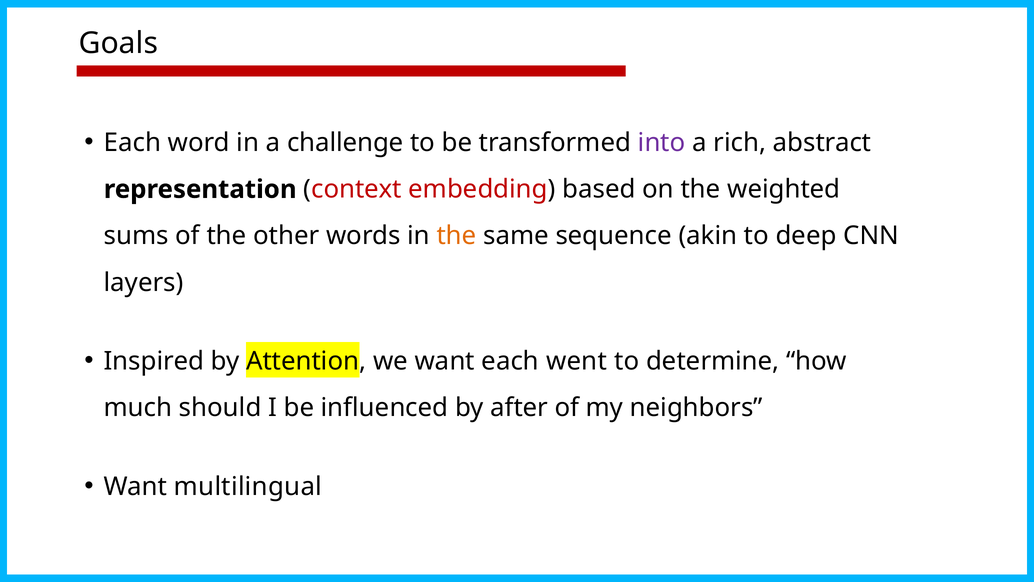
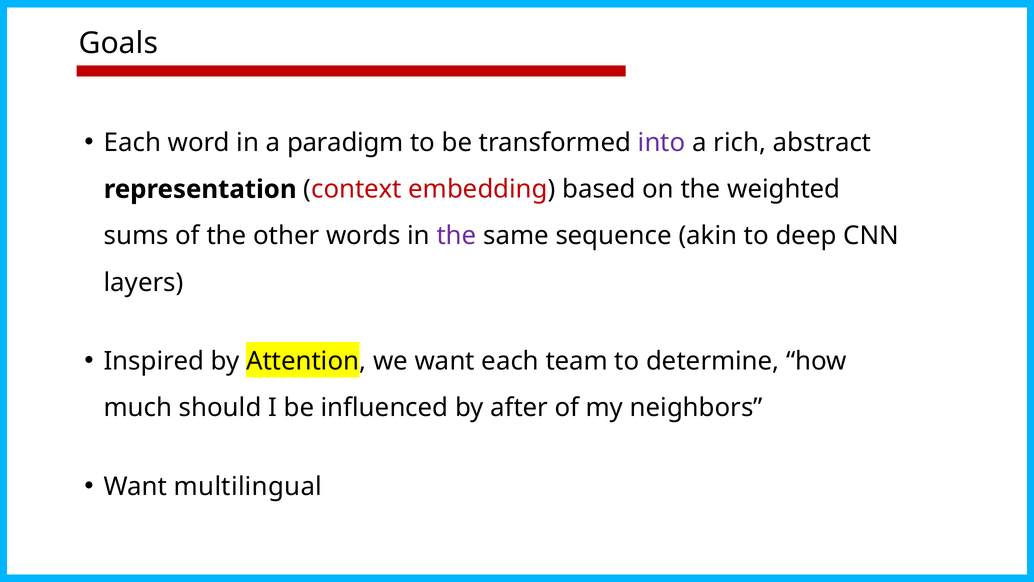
challenge: challenge -> paradigm (345, 143)
the colour: orange -> purple (456, 236)
went: went -> team (577, 361)
